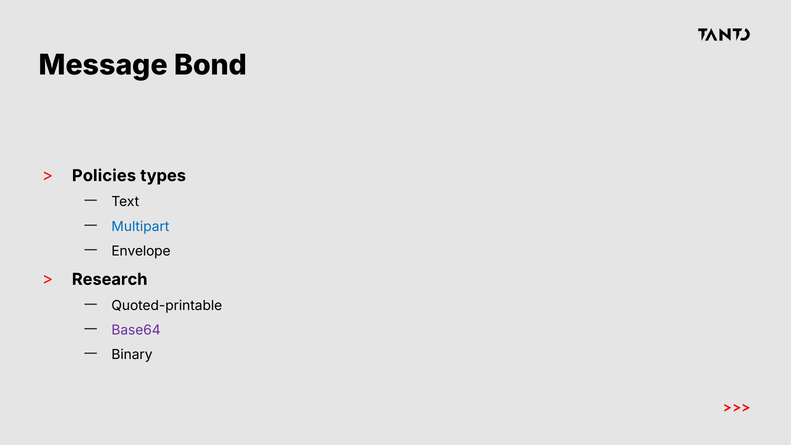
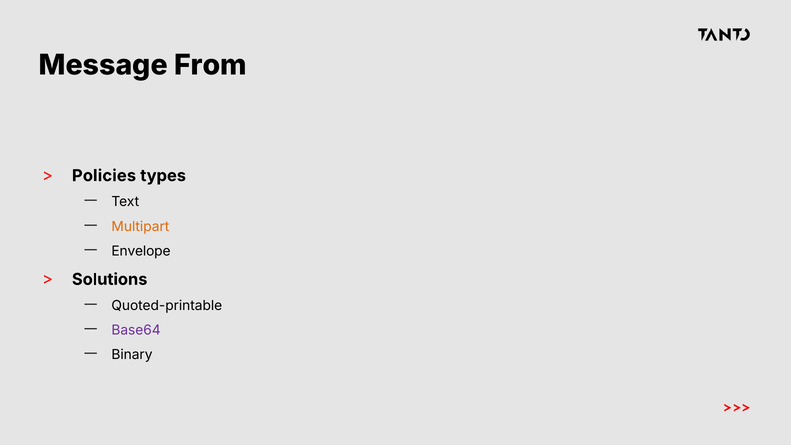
Bond: Bond -> From (210, 66)
Multipart colour: blue -> orange (140, 226)
Research: Research -> Solutions (110, 279)
